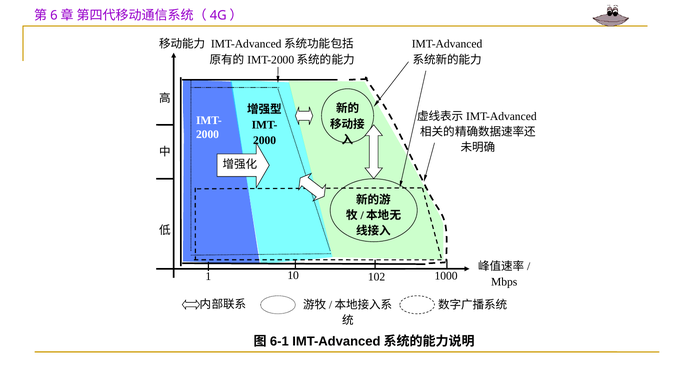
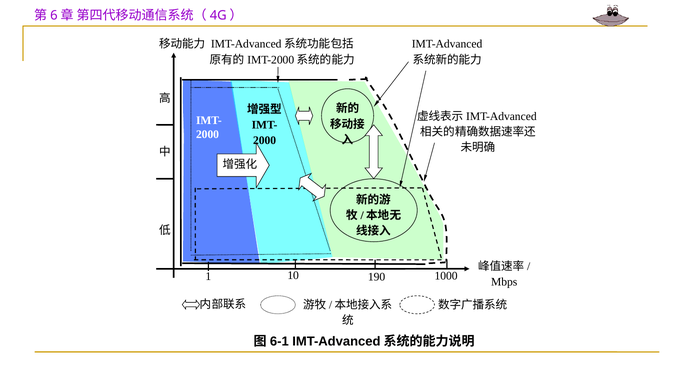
102: 102 -> 190 (377, 276)
